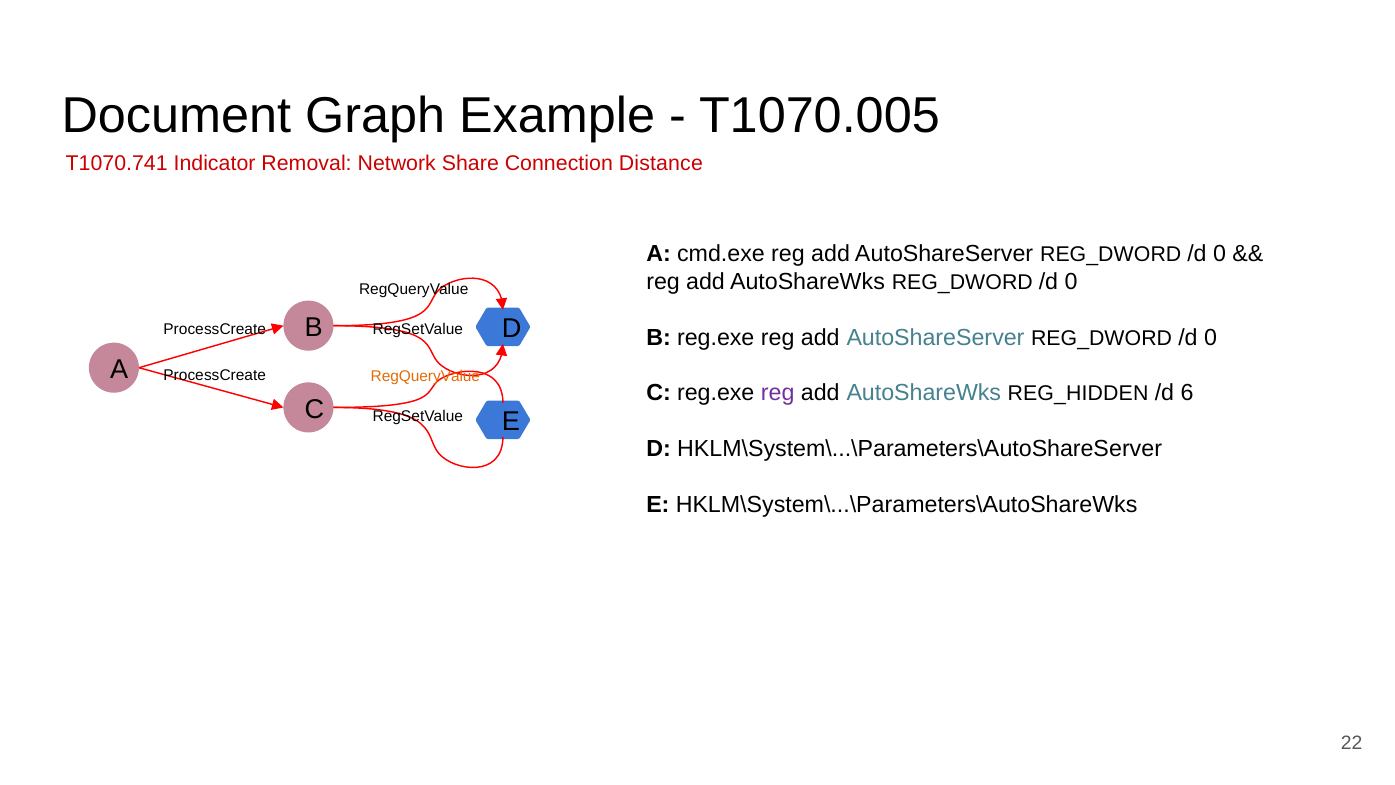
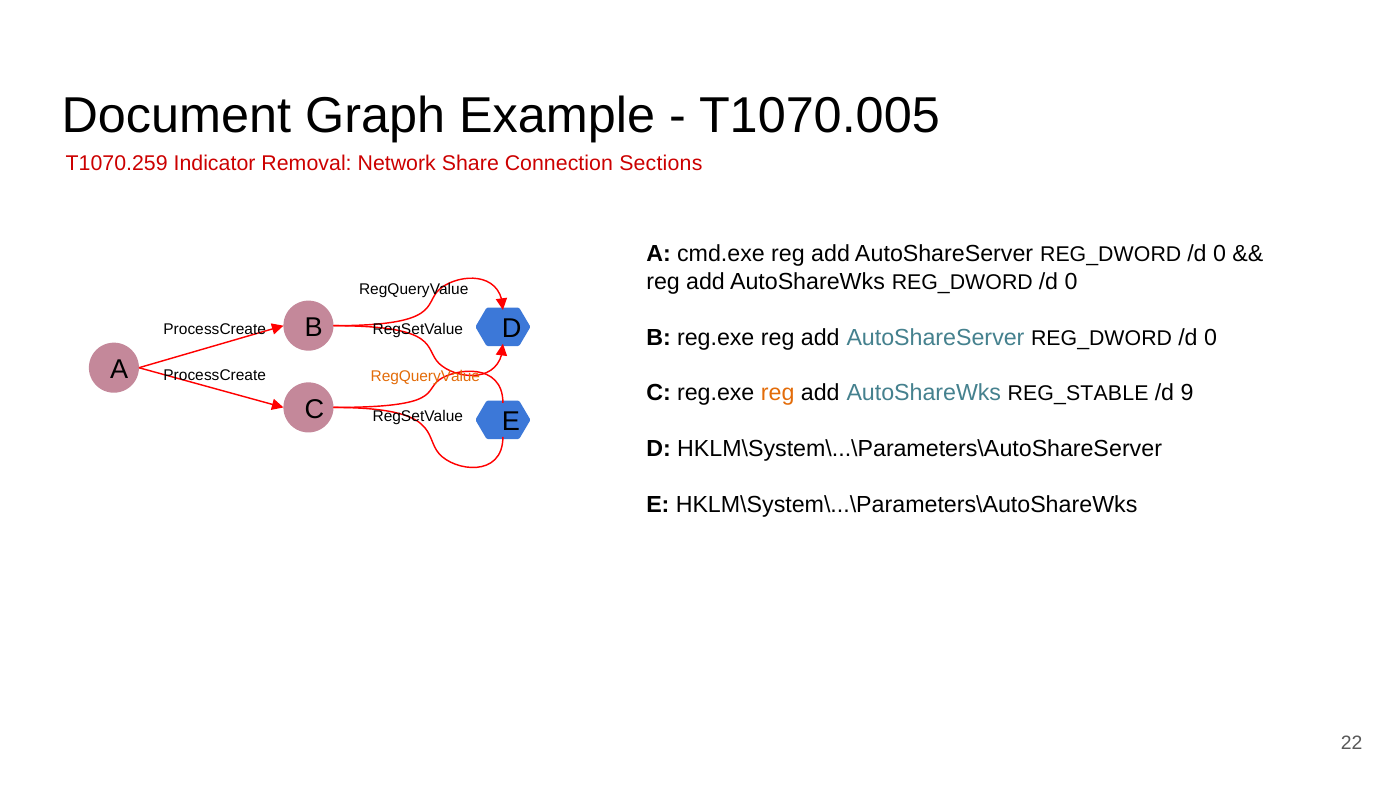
T1070.741: T1070.741 -> T1070.259 (117, 164)
Distance: Distance -> Sections (661, 164)
reg colour: purple -> orange (778, 393)
REG_HIDDEN: REG_HIDDEN -> REG_STABLE (1078, 394)
6: 6 -> 9 (1187, 393)
